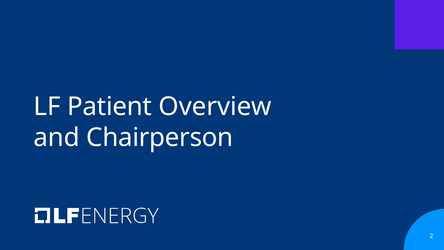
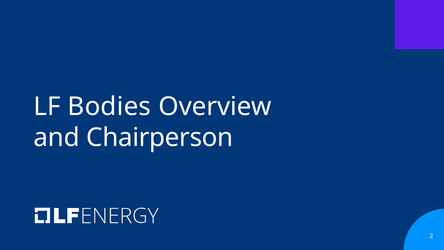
Patient: Patient -> Bodies (109, 106)
